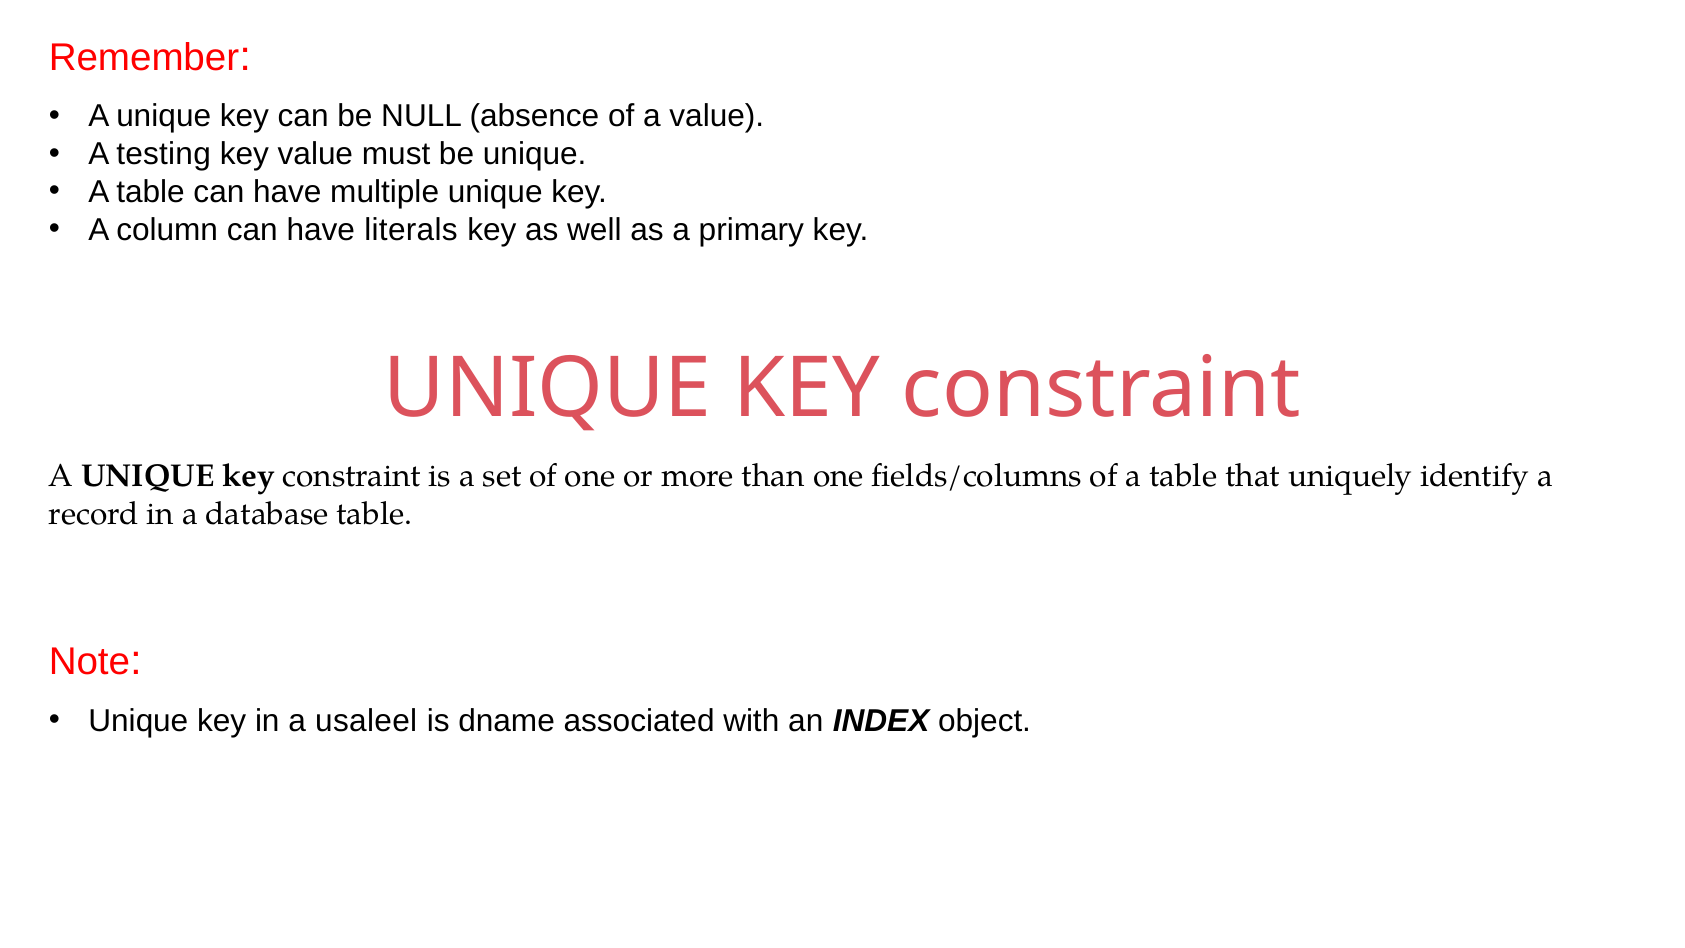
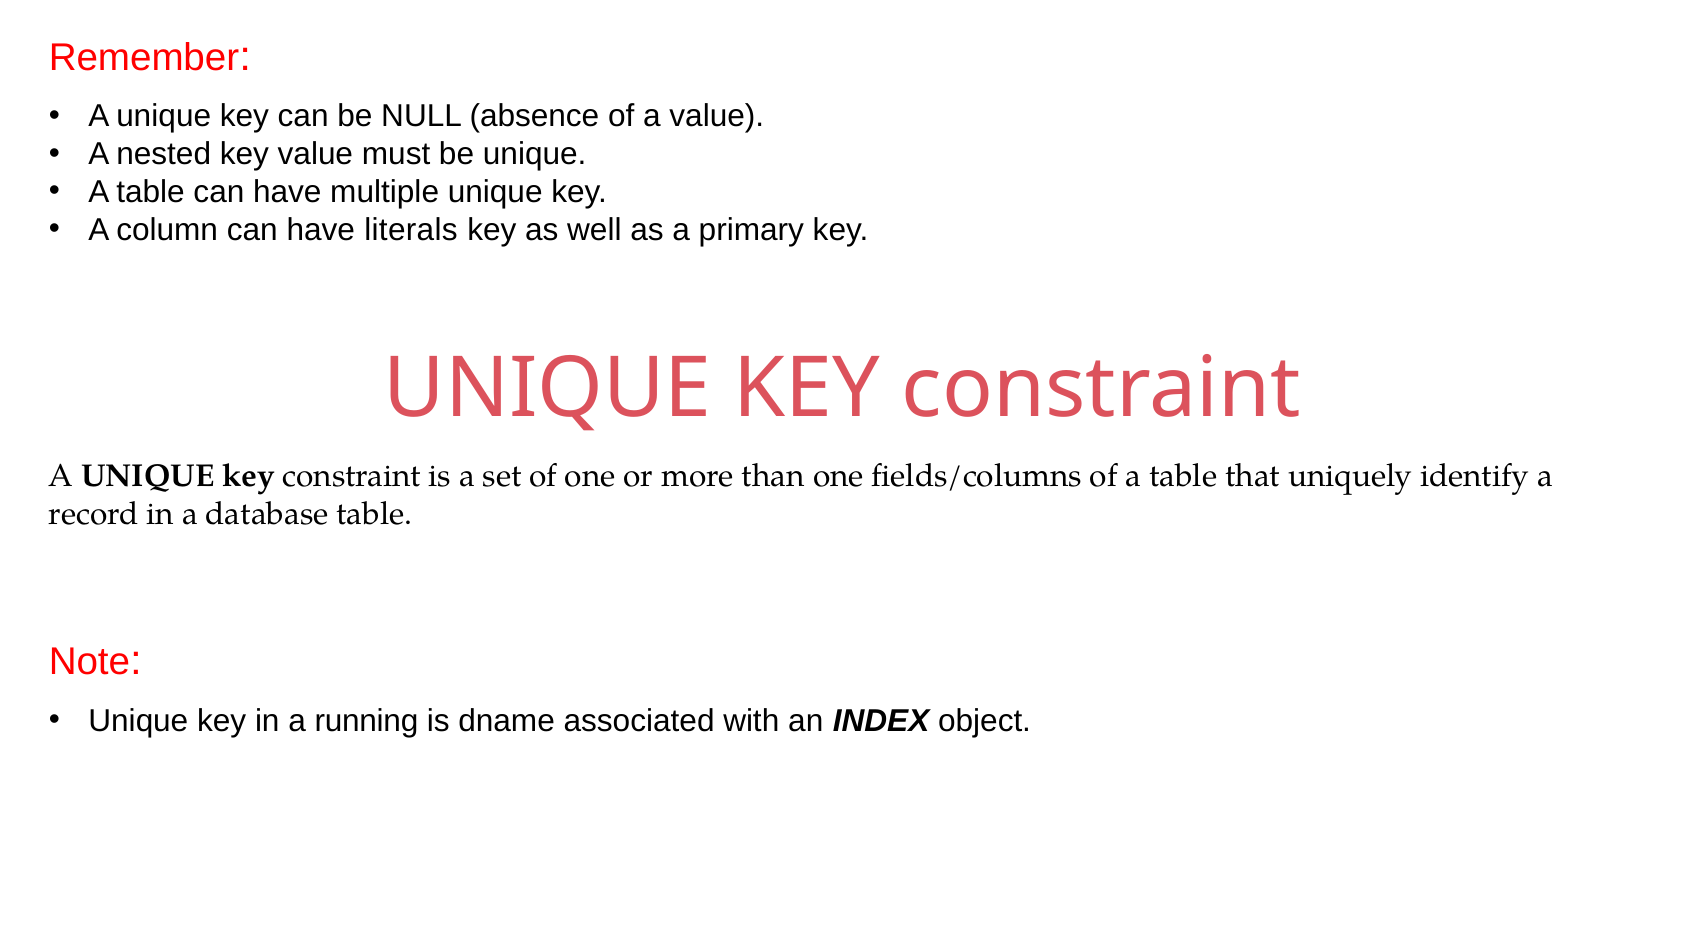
testing: testing -> nested (164, 154)
usaleel: usaleel -> running (366, 720)
